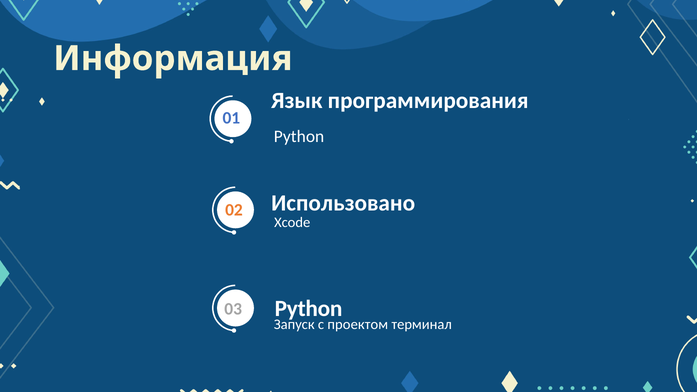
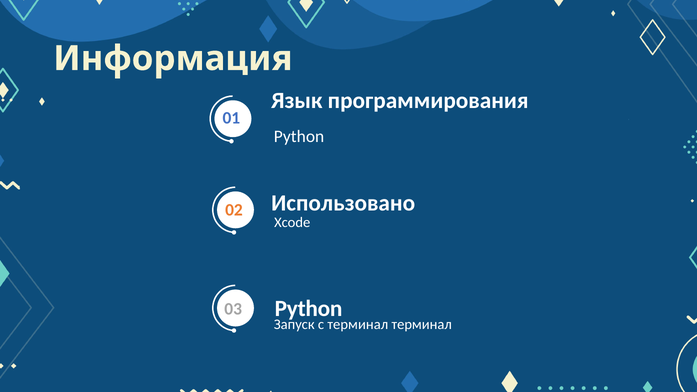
с проектом: проектом -> терминал (358, 325)
